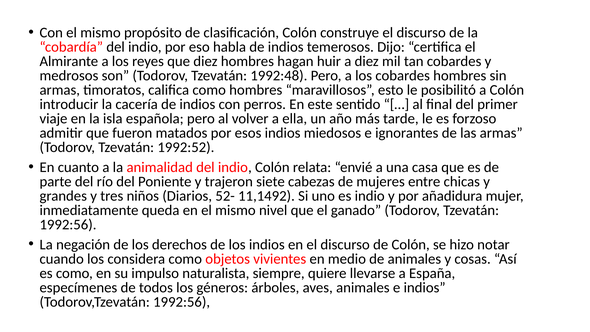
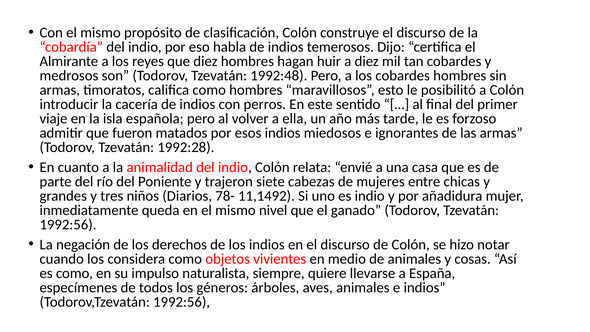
1992:52: 1992:52 -> 1992:28 (186, 147)
52-: 52- -> 78- (225, 196)
